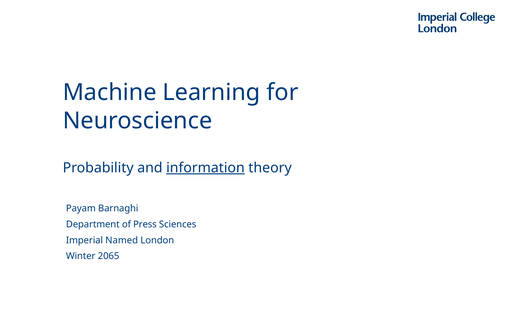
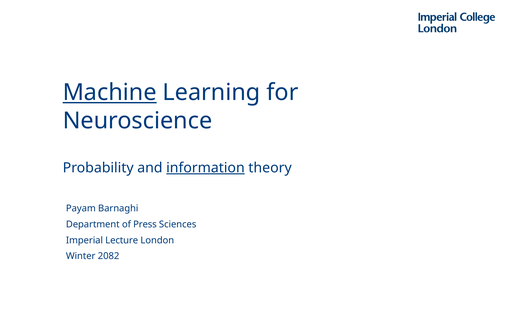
Machine underline: none -> present (110, 93)
Named: Named -> Lecture (122, 240)
2065: 2065 -> 2082 (109, 256)
